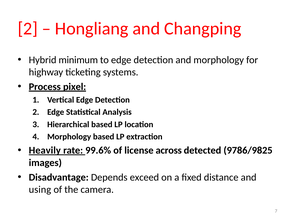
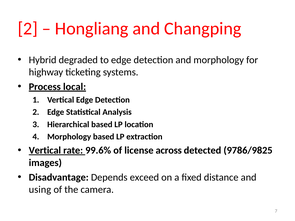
minimum: minimum -> degraded (78, 60)
pixel: pixel -> local (75, 87)
Heavily: Heavily -> Vertical (45, 151)
